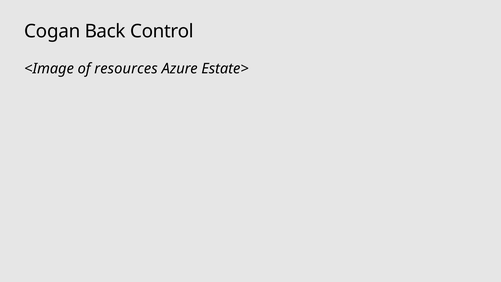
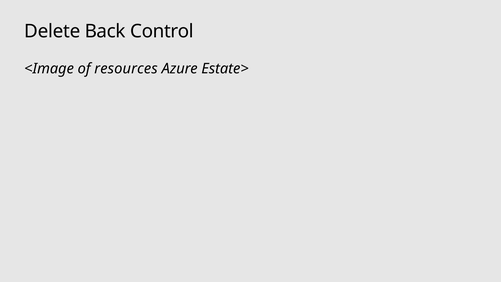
Cogan: Cogan -> Delete (52, 31)
